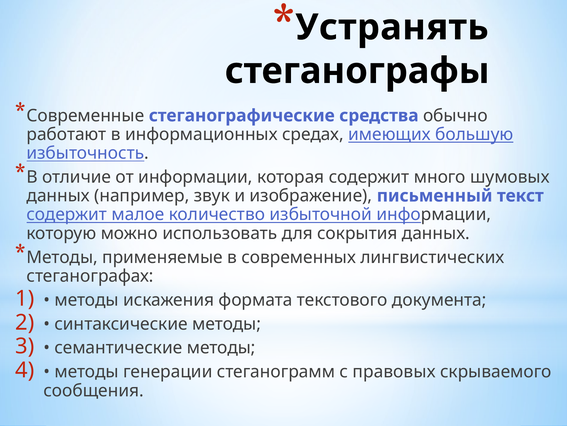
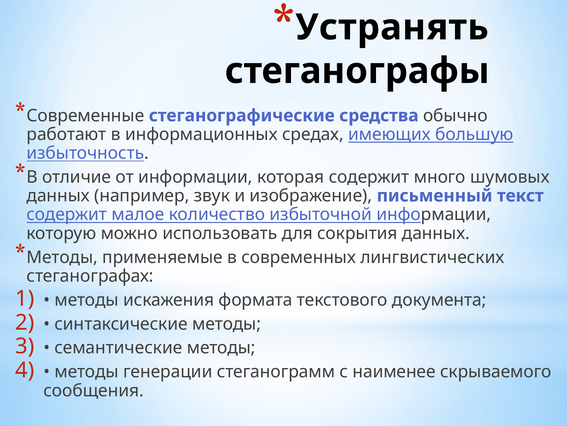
правовых: правовых -> наименее (394, 371)
